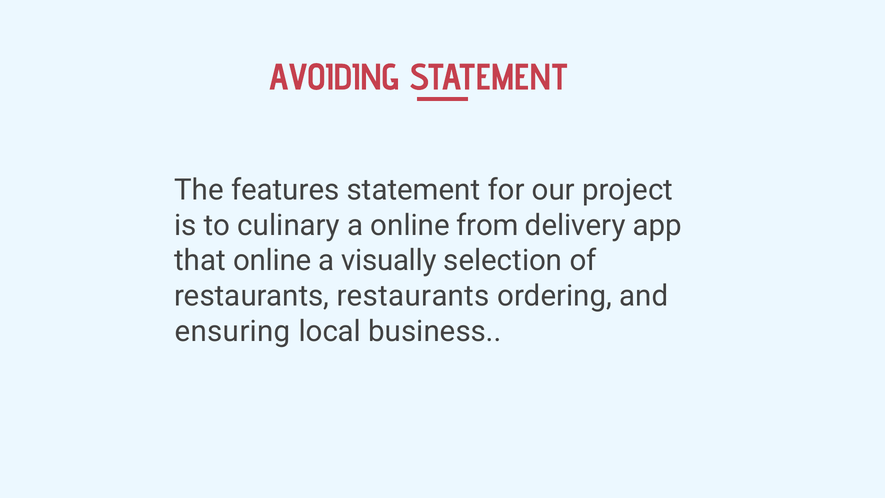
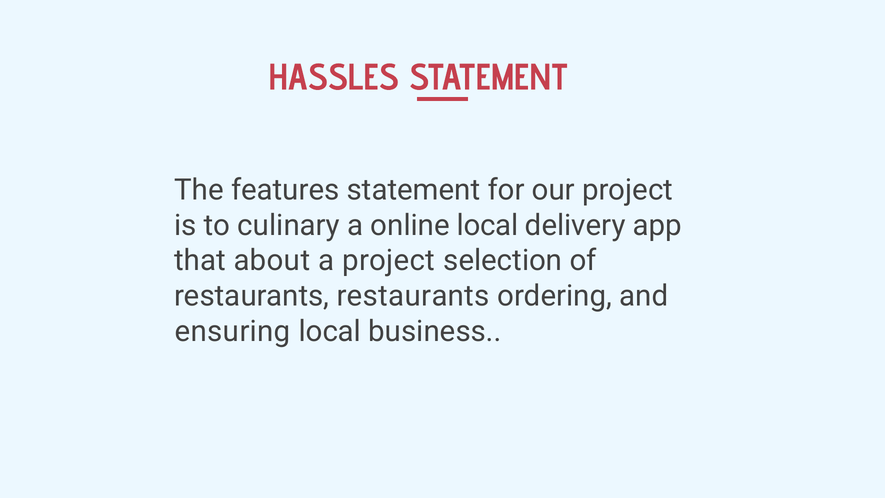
AVOIDING: AVOIDING -> HASSLES (334, 77)
online from: from -> local (487, 225)
that online: online -> about (272, 261)
a visually: visually -> project (389, 261)
